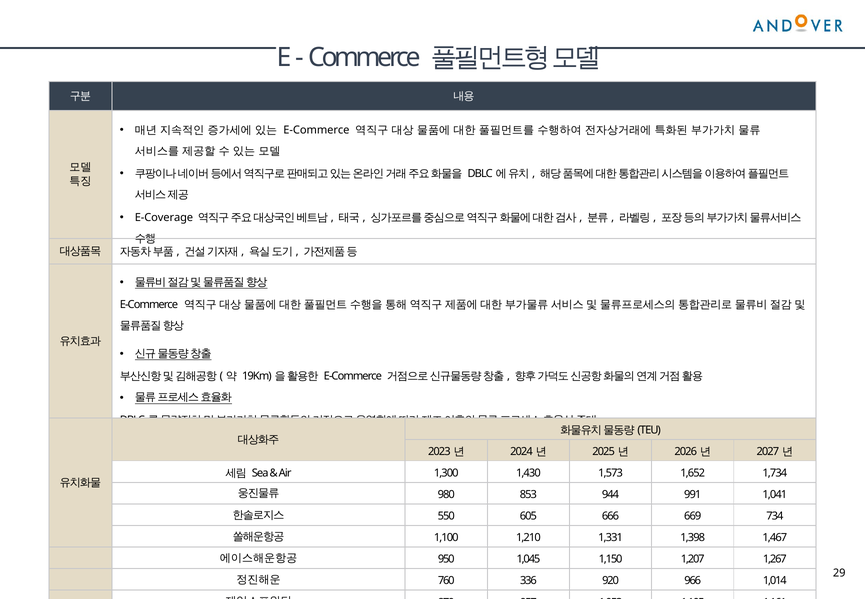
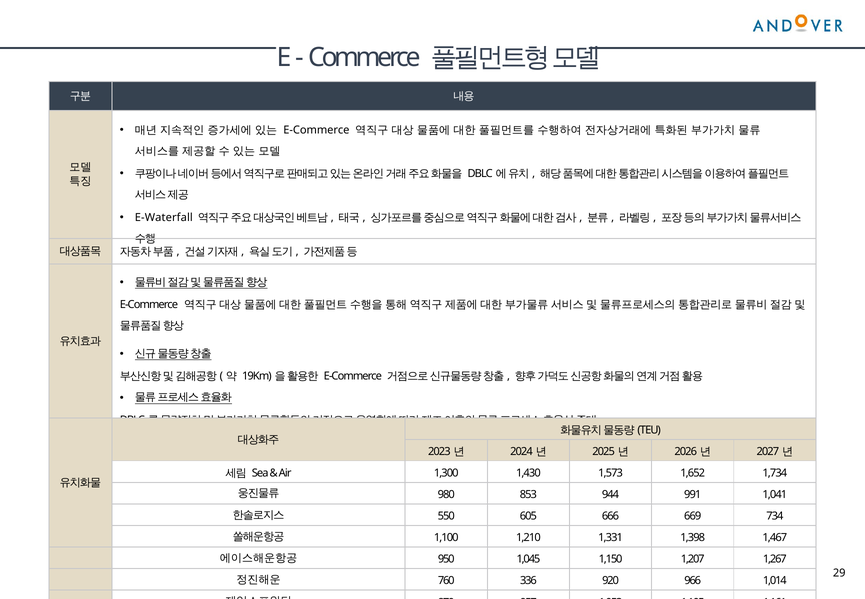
E-Coverage: E-Coverage -> E-Waterfall (164, 217)
